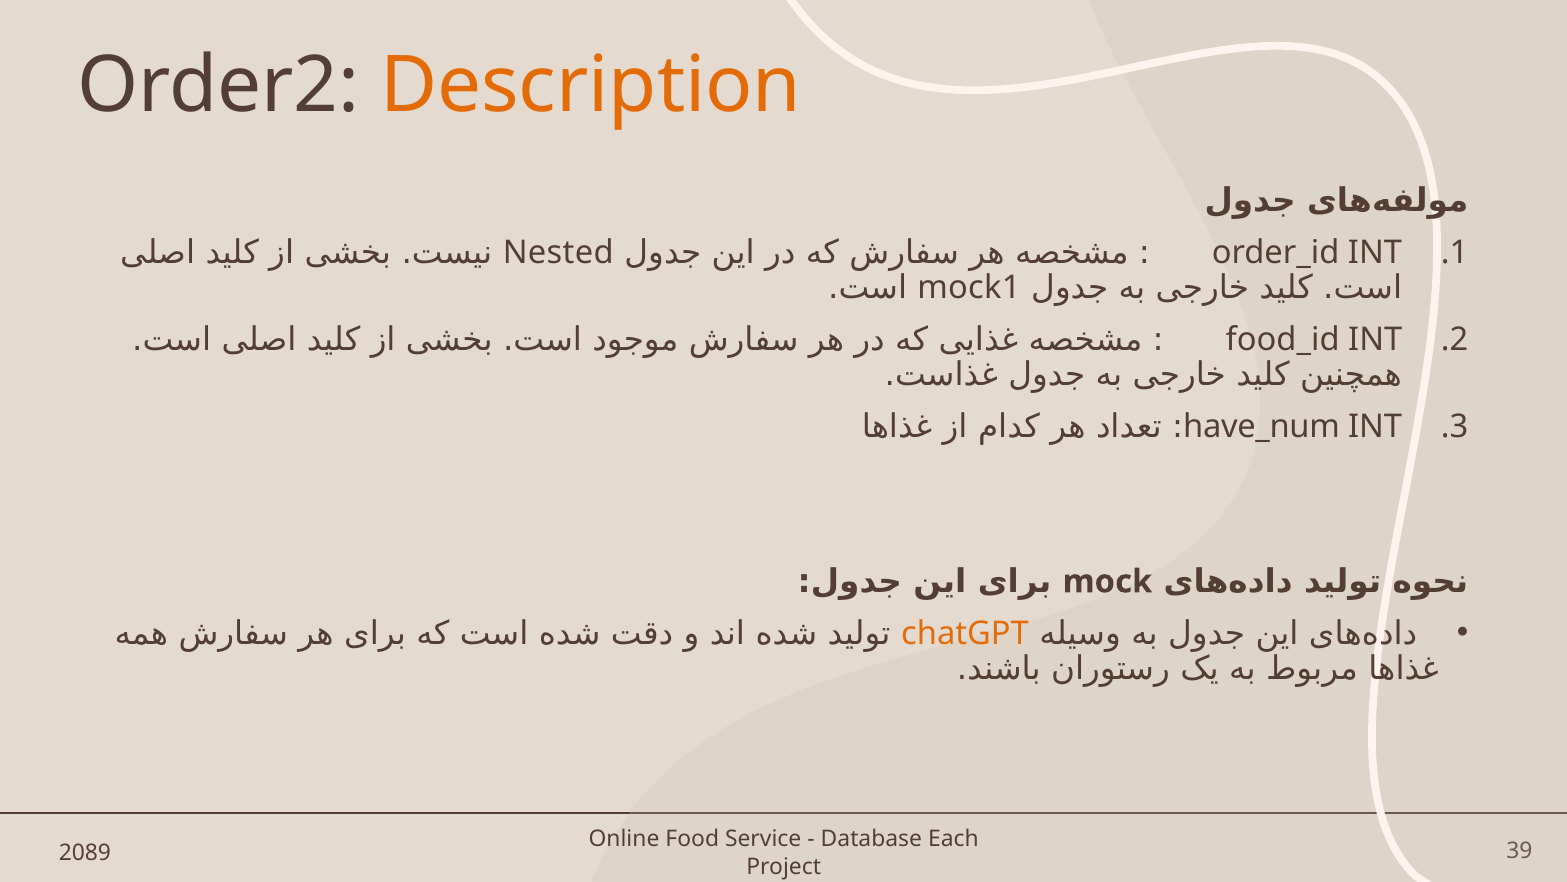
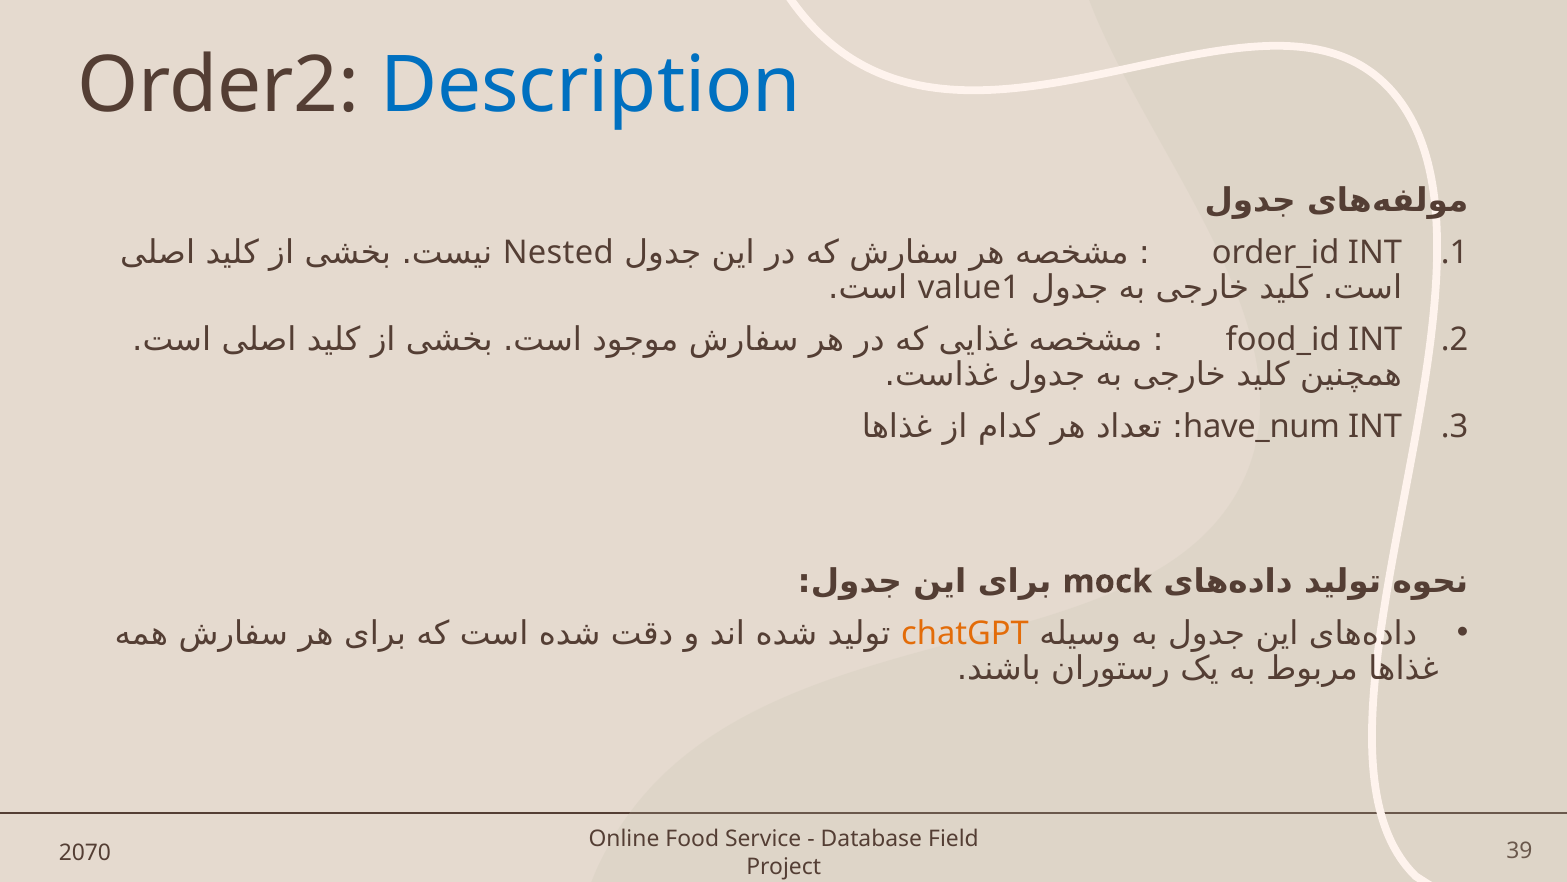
Description colour: orange -> blue (591, 85)
mock1: mock1 -> value1 (969, 288)
Each: Each -> Field (953, 839)
2089: 2089 -> 2070 (85, 852)
